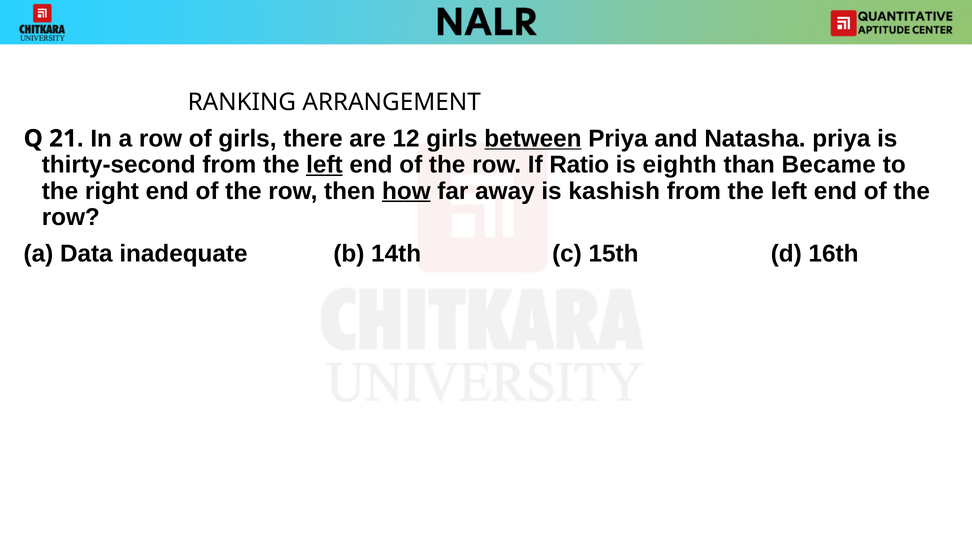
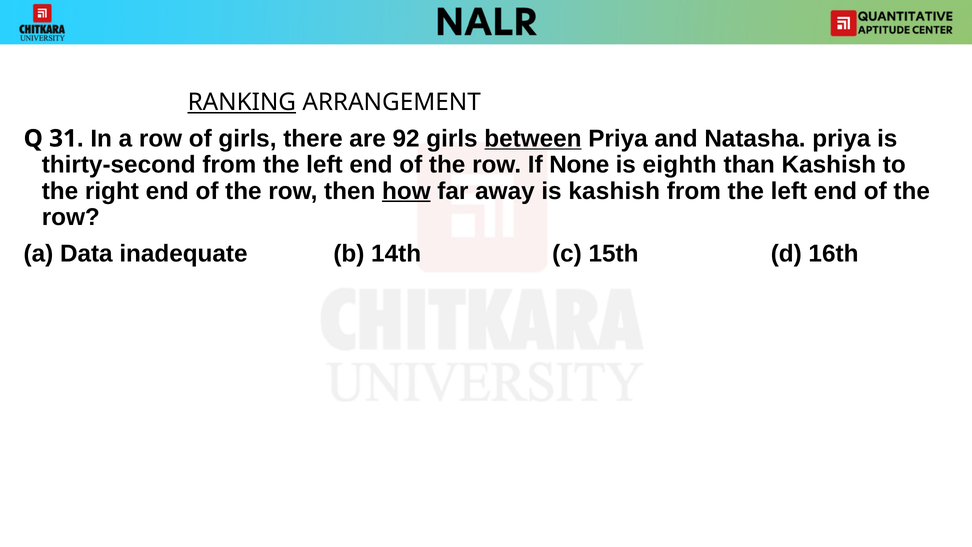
RANKING underline: none -> present (242, 102)
21: 21 -> 31 (63, 138)
12: 12 -> 92 (406, 138)
left underline: present -> none (324, 165)
Ratio: Ratio -> None (579, 165)
than Became: Became -> Kashish (829, 165)
